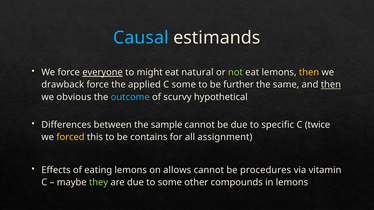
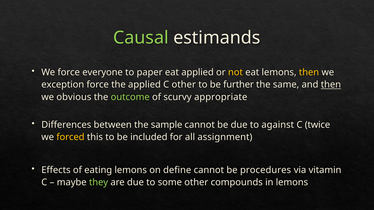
Causal colour: light blue -> light green (141, 38)
everyone underline: present -> none (103, 72)
might: might -> paper (150, 72)
eat natural: natural -> applied (198, 72)
not colour: light green -> yellow (235, 72)
drawback: drawback -> exception (63, 85)
C some: some -> other (184, 85)
outcome colour: light blue -> light green (130, 97)
hypothetical: hypothetical -> appropriate (221, 97)
specific: specific -> against (278, 125)
contains: contains -> included (149, 137)
allows: allows -> define (177, 170)
